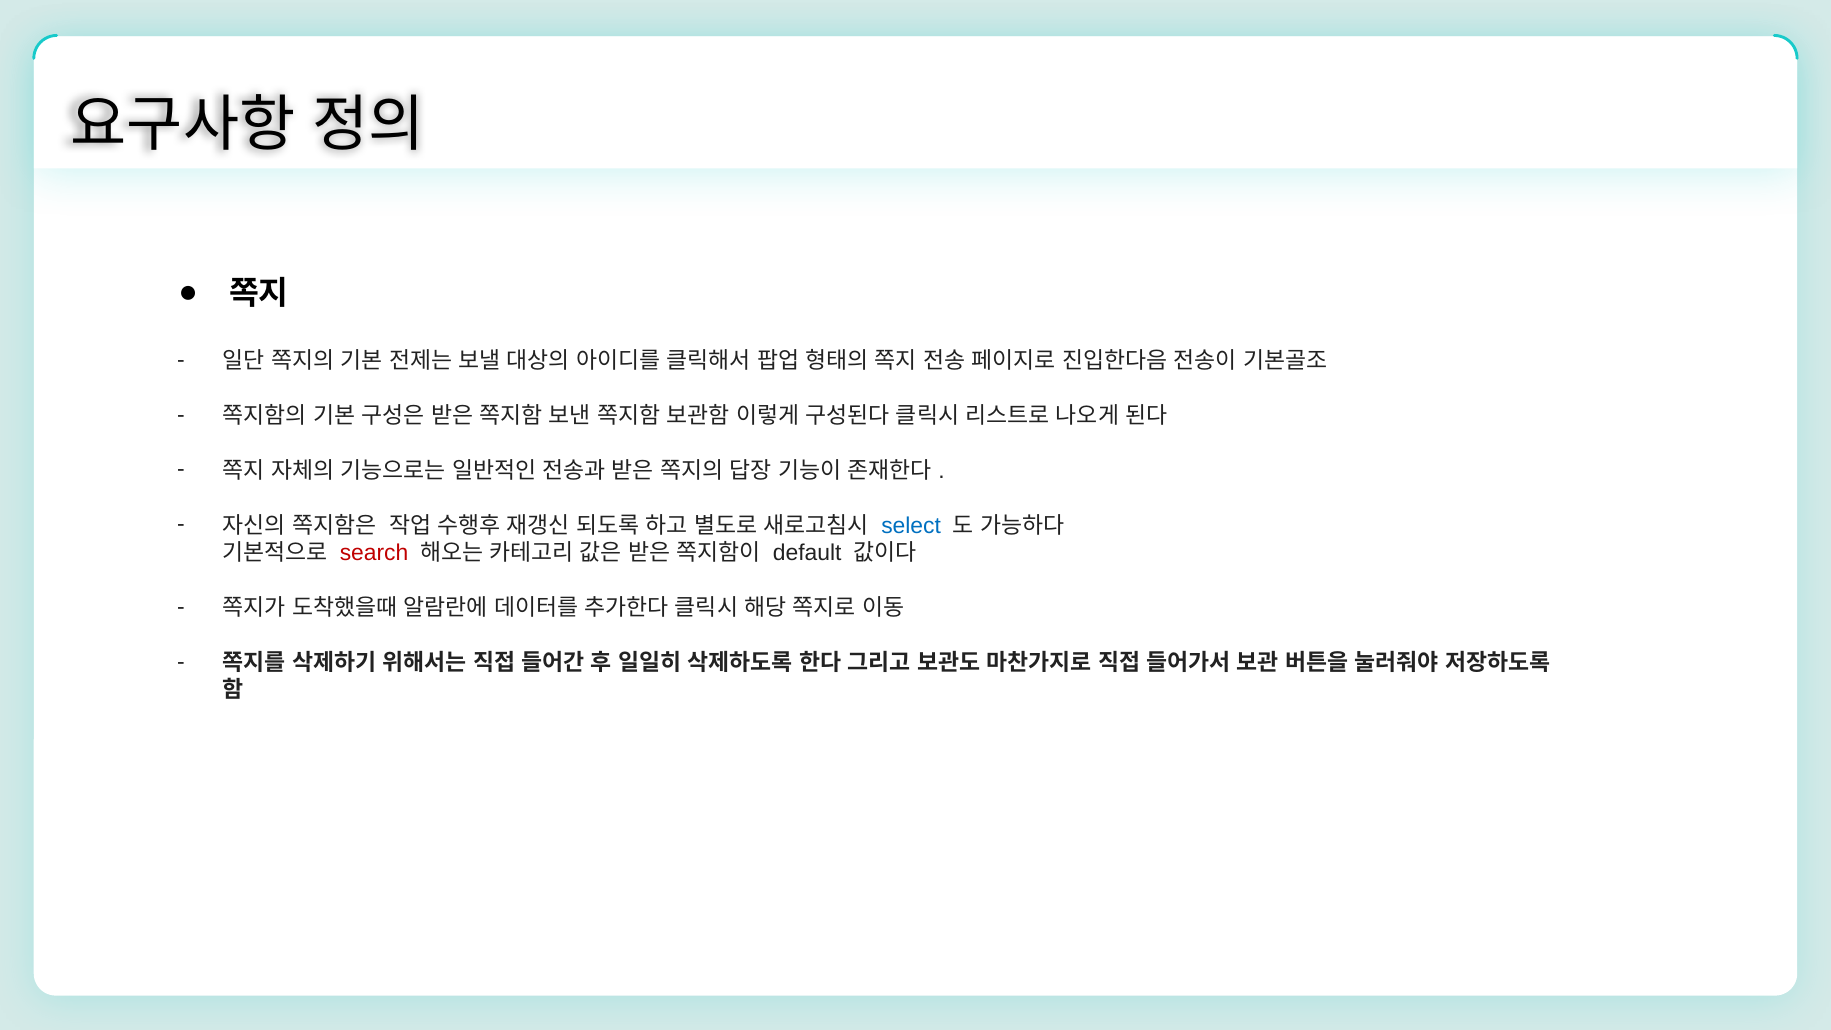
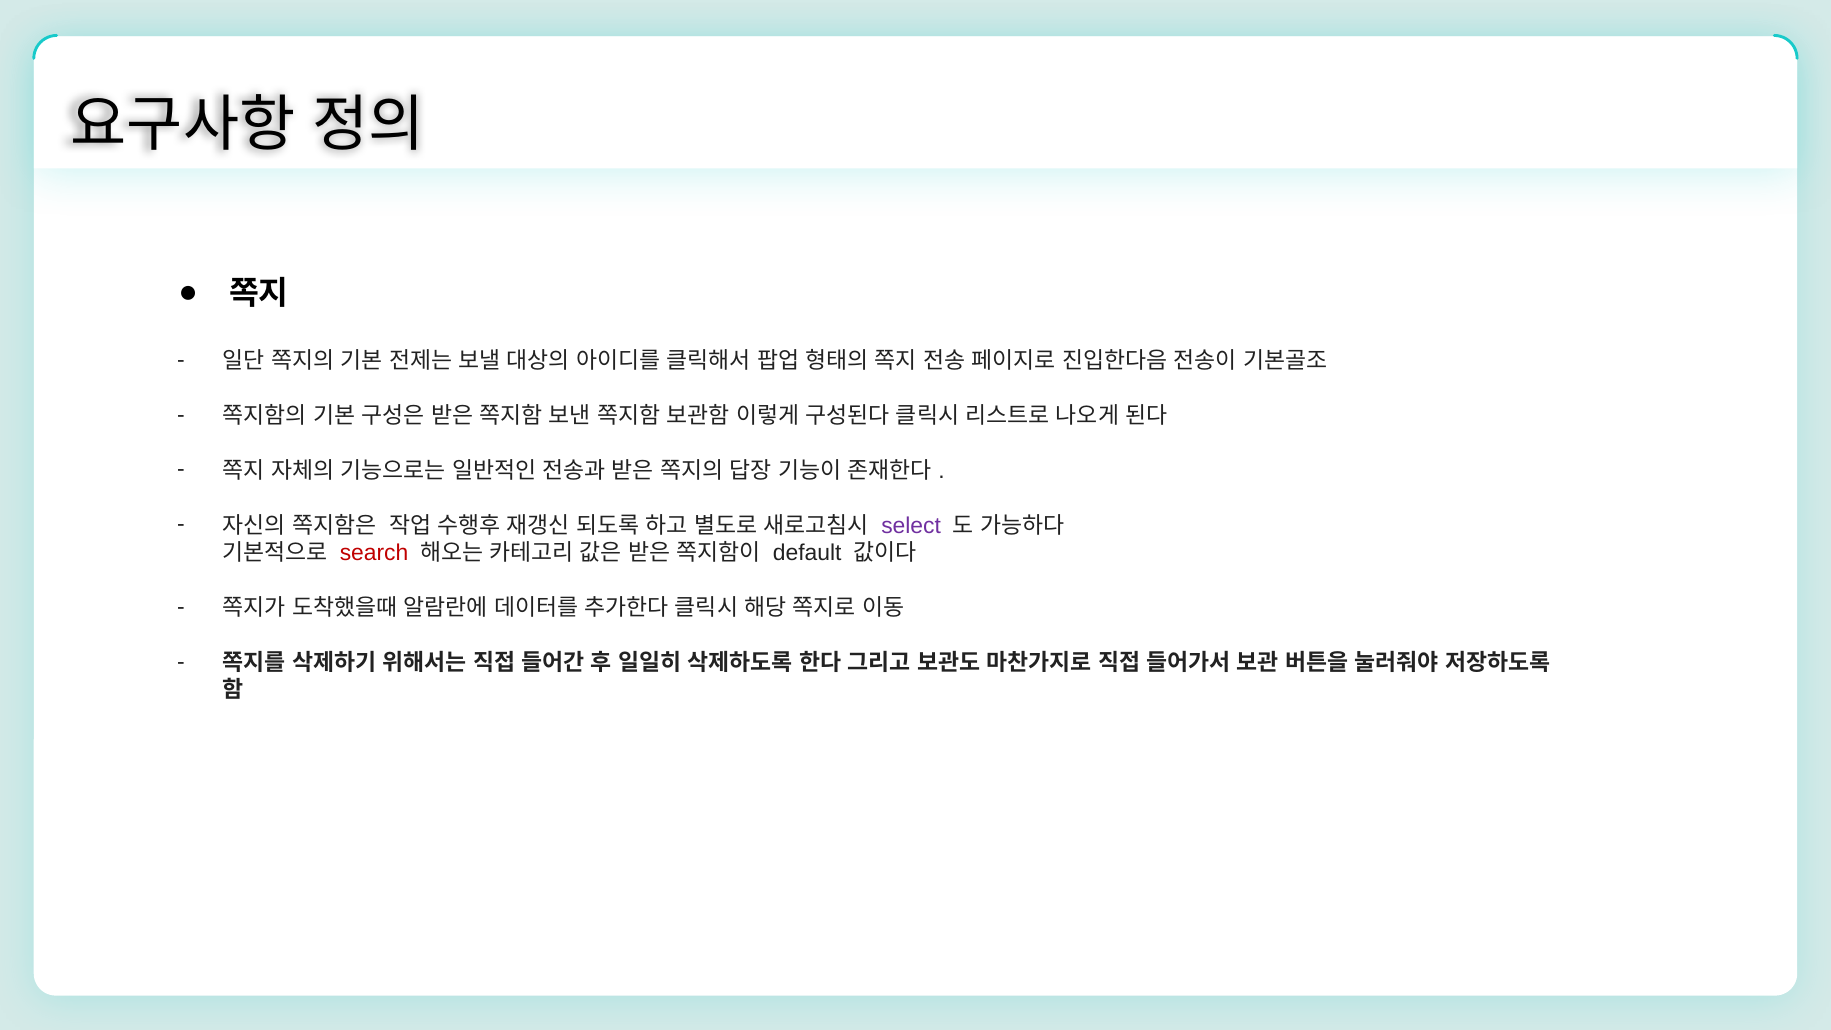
select colour: blue -> purple (911, 526)
